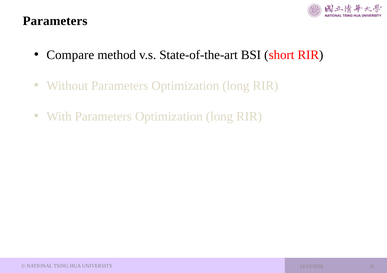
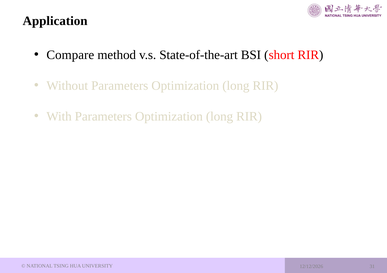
Parameters: Parameters -> Application (55, 21)
